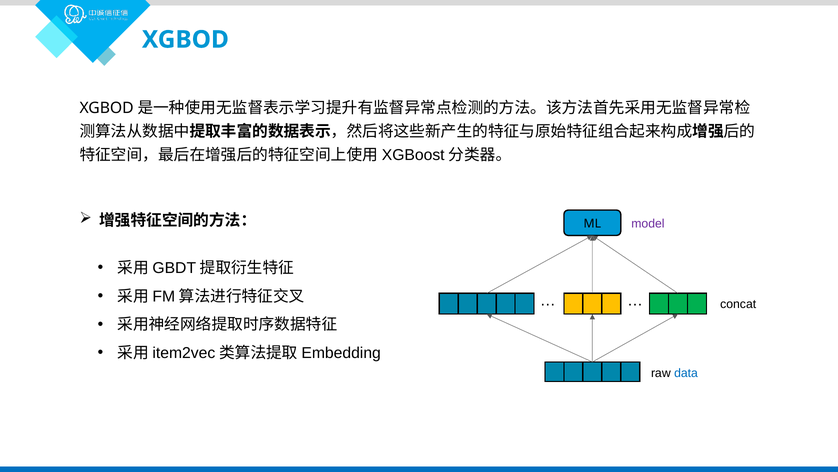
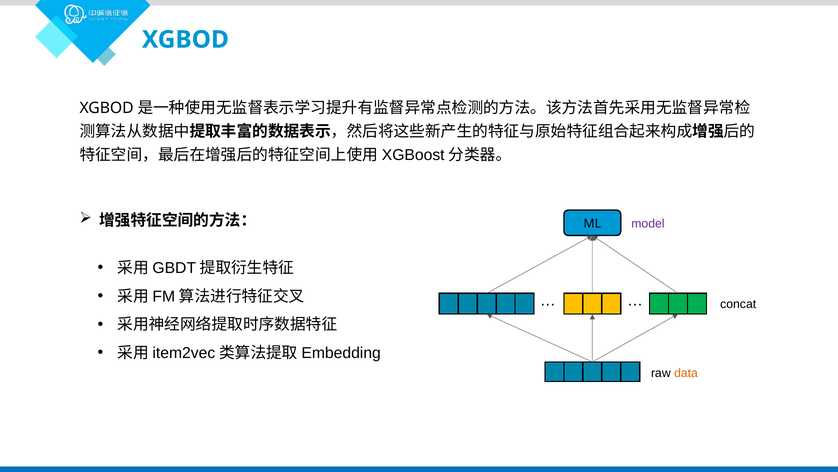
data colour: blue -> orange (686, 373)
